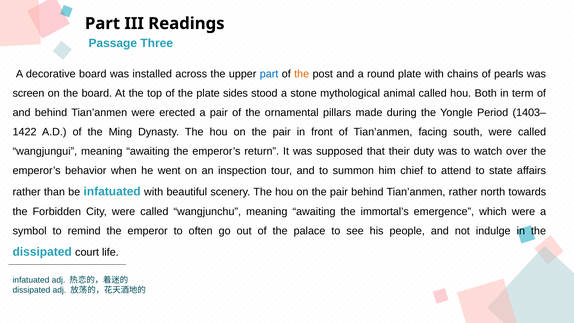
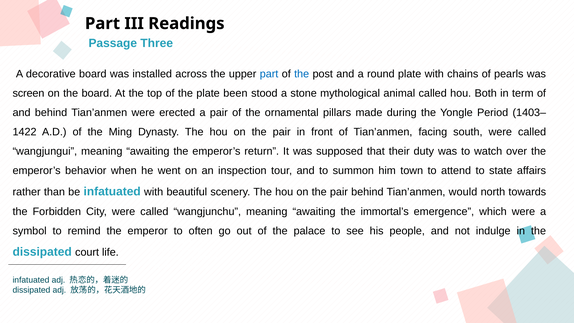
the colour: orange -> blue (302, 74)
sides: sides -> been (235, 93)
chief: chief -> town (412, 171)
Tian’anmen rather: rather -> would (463, 192)
